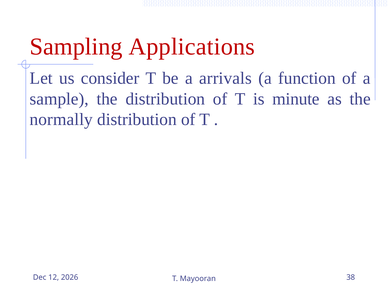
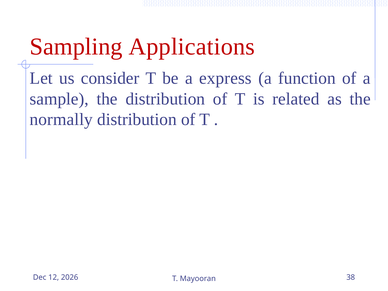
arrivals: arrivals -> express (225, 78)
minute: minute -> related (296, 99)
